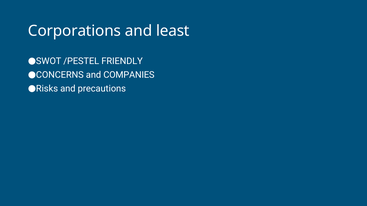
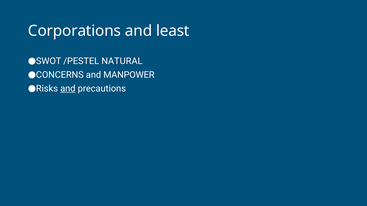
FRIENDLY: FRIENDLY -> NATURAL (122, 61)
COMPANIES: COMPANIES -> MANPOWER (129, 75)
and underline: none -> present (68, 89)
